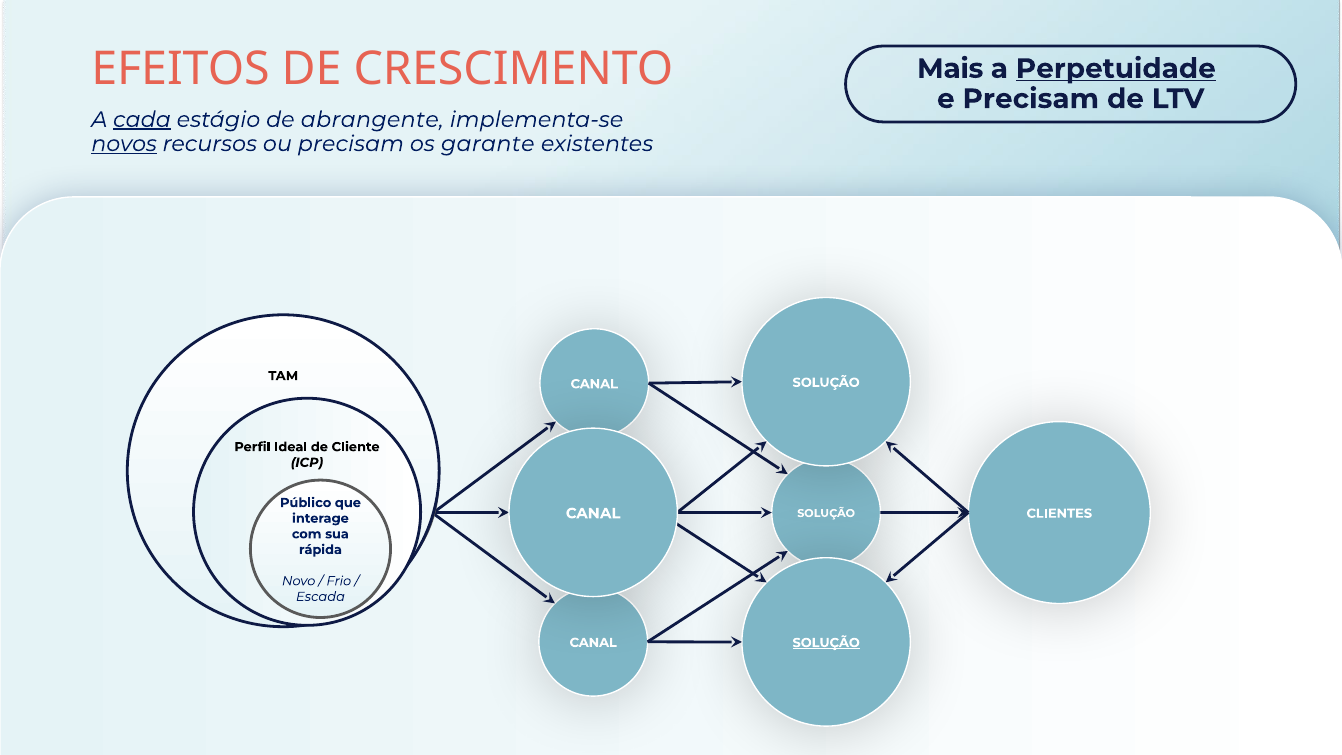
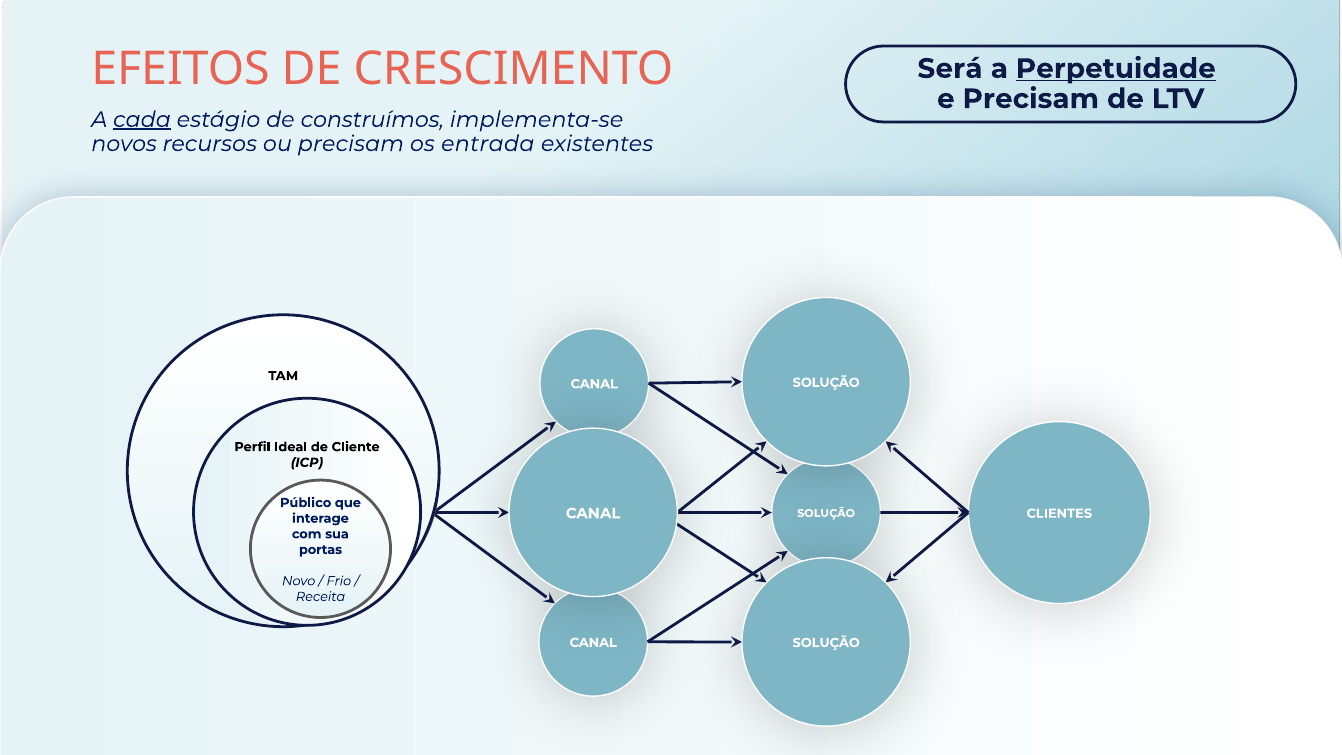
Mais: Mais -> Será (950, 69)
abrangente: abrangente -> construímos (372, 120)
novos underline: present -> none (124, 144)
garante: garante -> entrada (488, 144)
rápida: rápida -> portas (320, 550)
Escada: Escada -> Receita (321, 597)
SOLUÇÃO underline: present -> none (826, 643)
